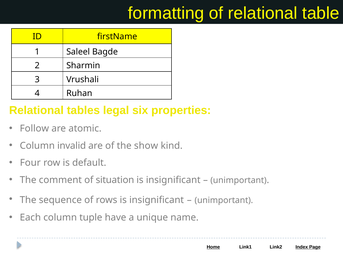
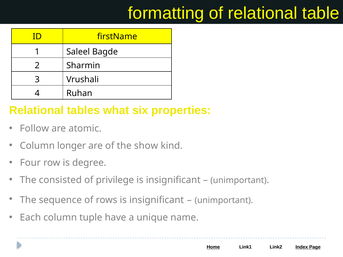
legal: legal -> what (116, 110)
invalid: invalid -> longer (72, 146)
default: default -> degree (89, 163)
comment: comment -> consisted (60, 180)
situation: situation -> privilege (115, 180)
